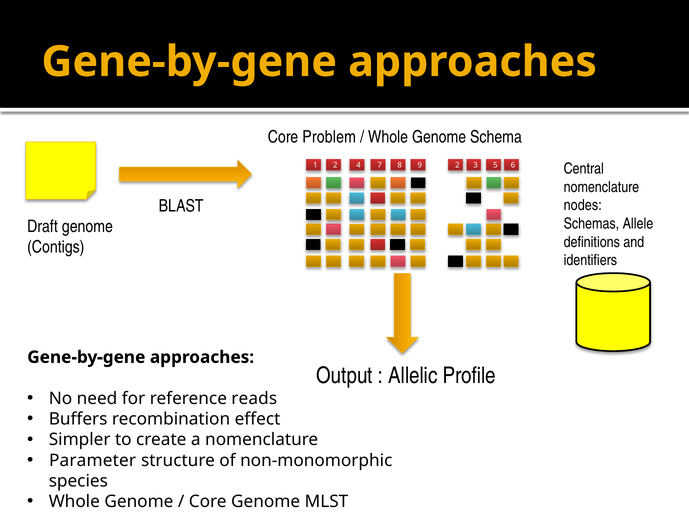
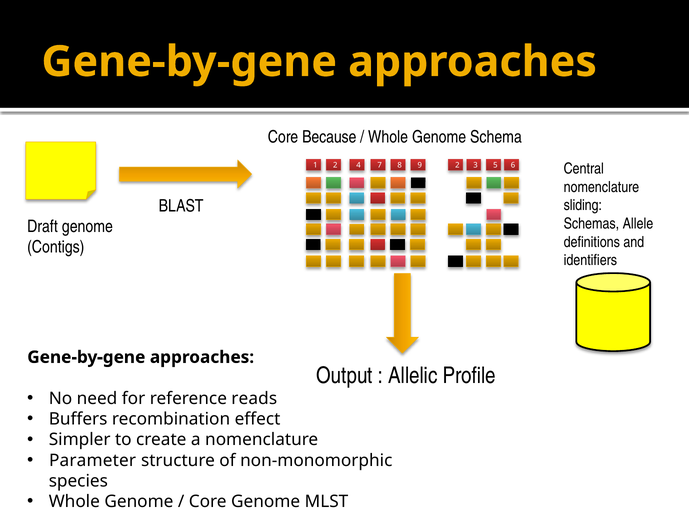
Problem: Problem -> Because (329, 137)
nodes: nodes -> sliding (583, 206)
